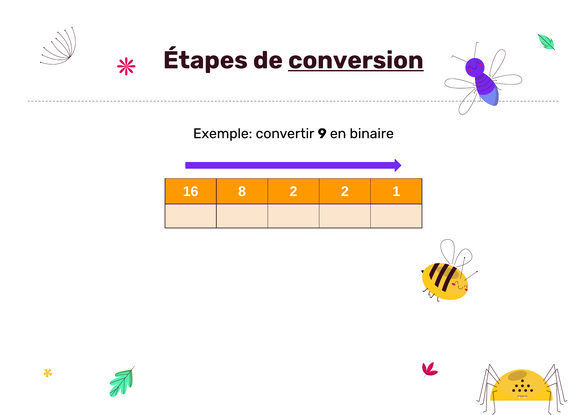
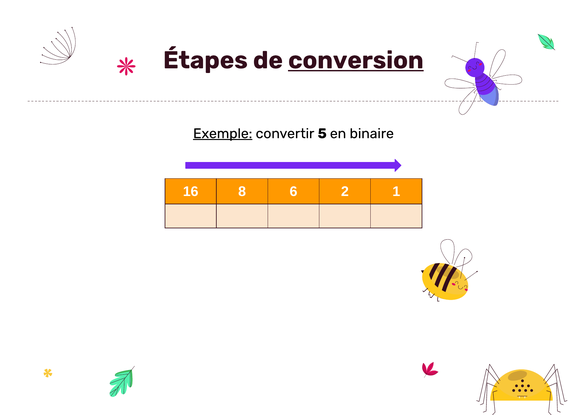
Exemple underline: none -> present (223, 134)
9: 9 -> 5 (322, 134)
8 2: 2 -> 6 (294, 191)
